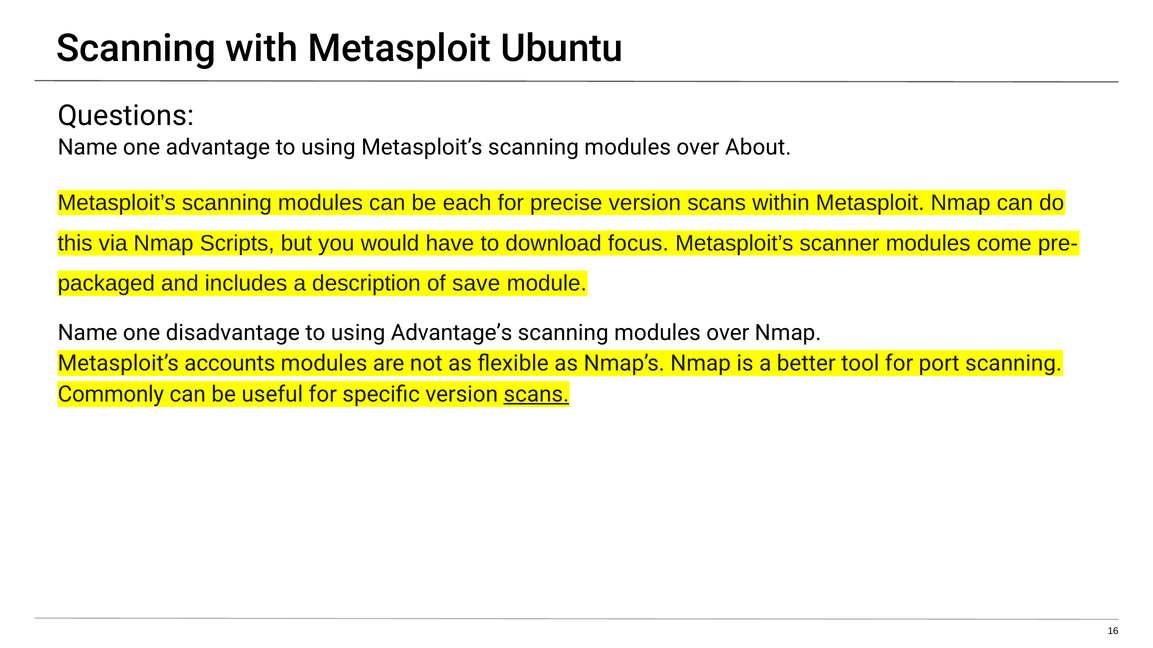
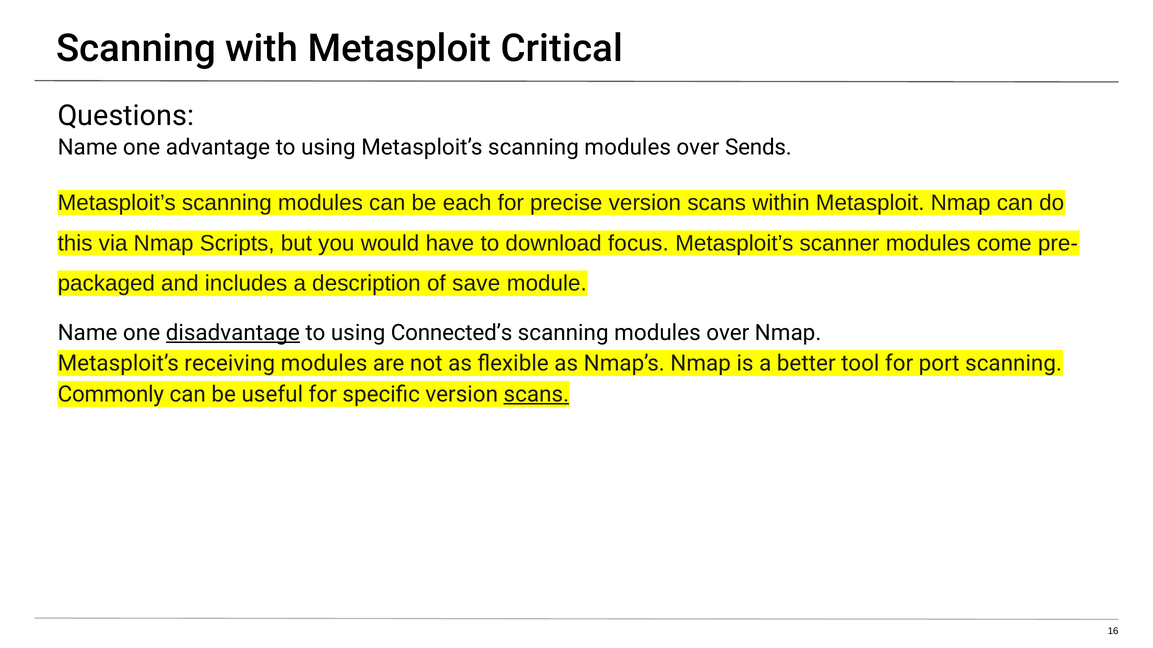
Ubuntu: Ubuntu -> Critical (562, 49)
About: About -> Sends (758, 147)
disadvantage underline: none -> present (233, 333)
Advantage’s: Advantage’s -> Connected’s (452, 333)
accounts: accounts -> receiving (230, 364)
